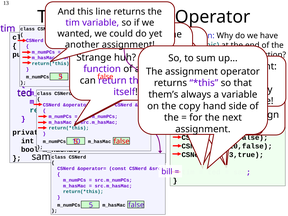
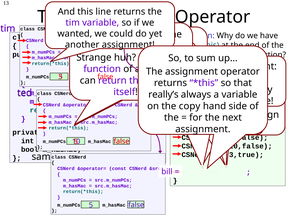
them’s: them’s -> really’s (163, 95)
